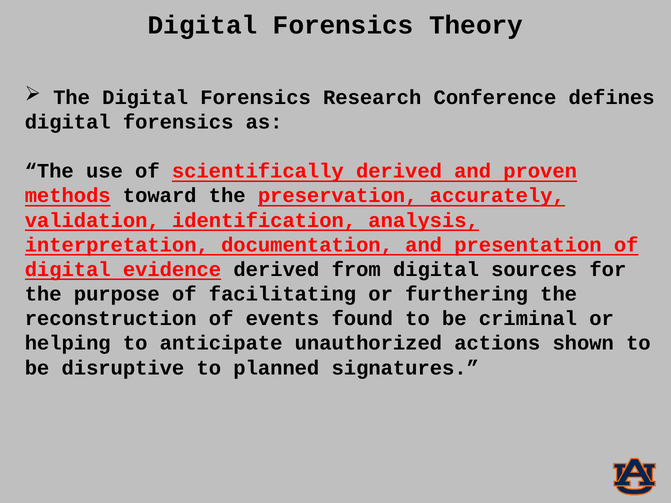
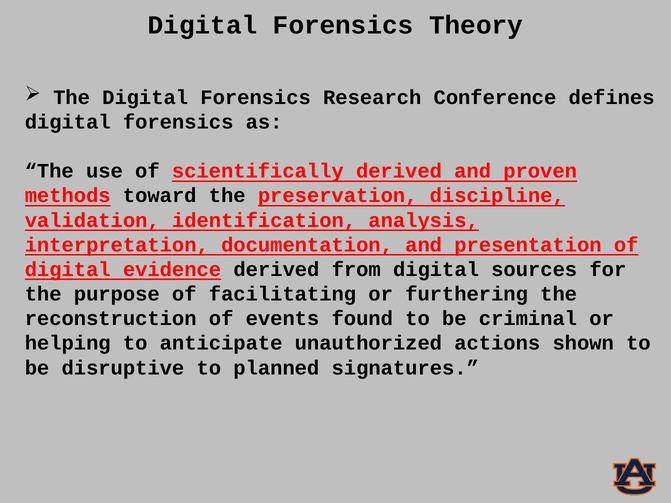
accurately: accurately -> discipline (497, 196)
